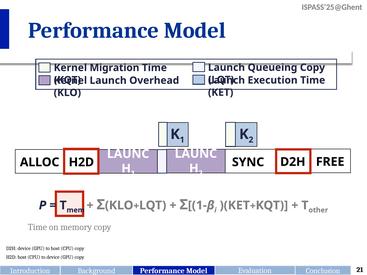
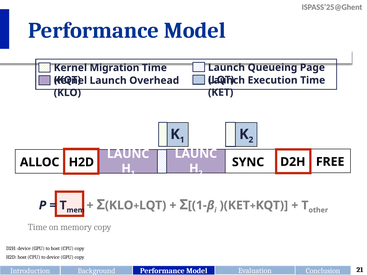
Queueing Copy: Copy -> Page (312, 68)
